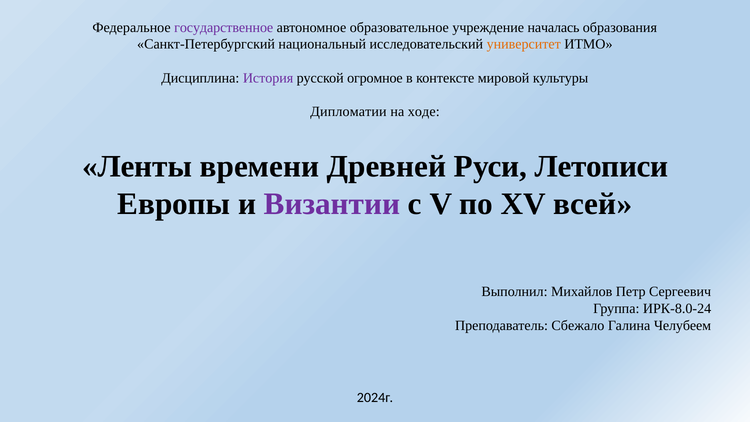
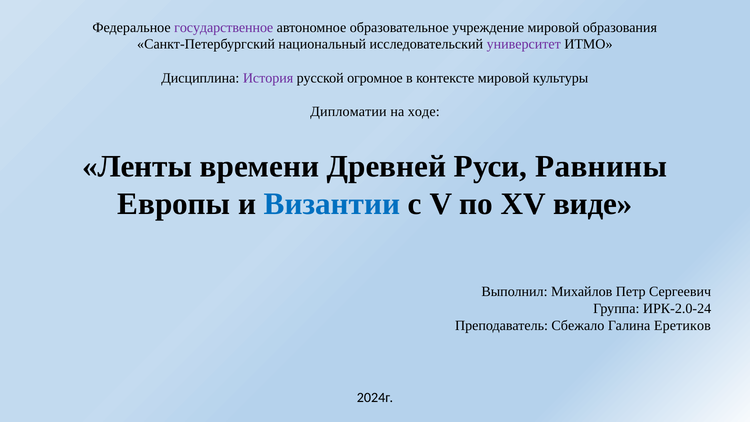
учреждение началась: началась -> мировой (553, 27)
университет colour: orange -> purple (524, 44)
Летописи: Летописи -> Равнины (601, 167)
Византии colour: purple -> blue (332, 204)
всей: всей -> виде (593, 204)
ИРК-8.0-24: ИРК-8.0-24 -> ИРК-2.0-24 (677, 309)
Челубеем: Челубеем -> Еретиков (682, 325)
